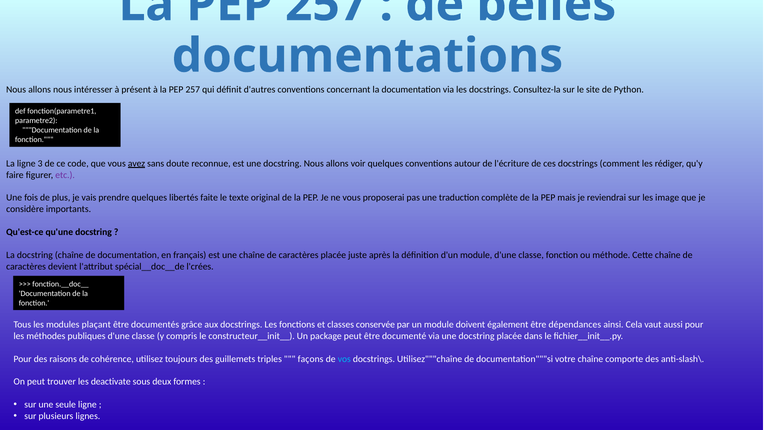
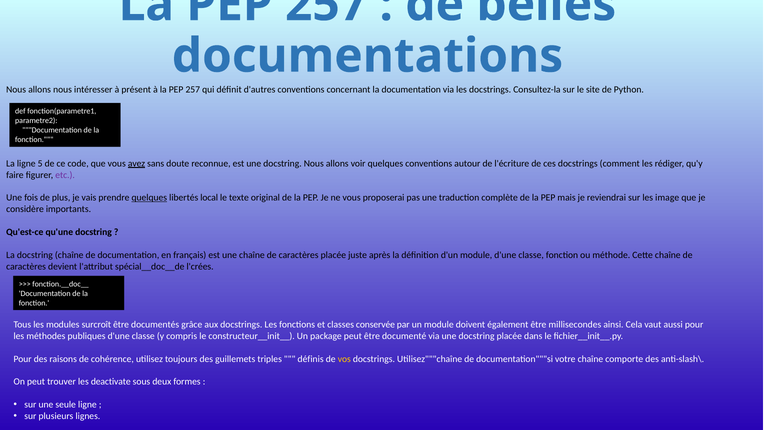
3: 3 -> 5 (40, 164)
quelques underline: none -> present (149, 198)
faite: faite -> local (209, 198)
plaçant: plaçant -> surcroît (96, 325)
dépendances: dépendances -> millisecondes (575, 325)
façons: façons -> définis (311, 359)
vos colour: light blue -> yellow (344, 359)
